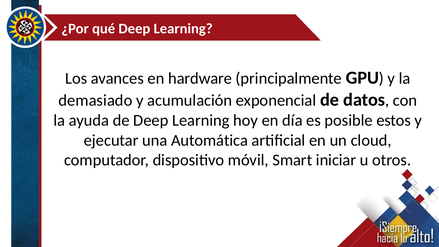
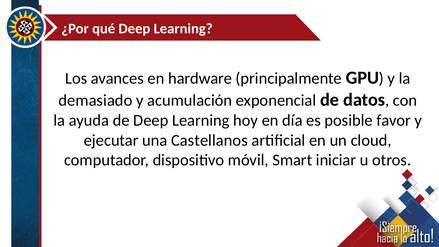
estos: estos -> favor (394, 120)
Automática: Automática -> Castellanos (209, 140)
